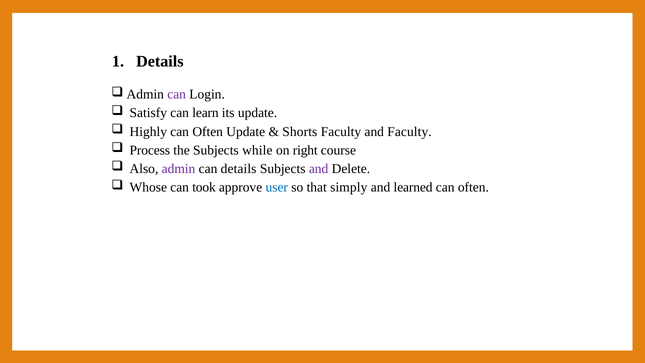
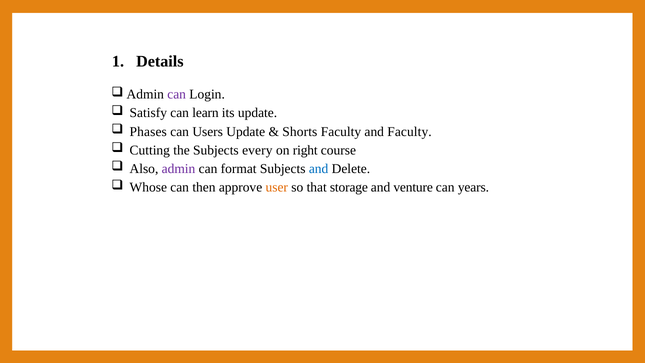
Highly: Highly -> Phases (148, 132)
Often: Often -> Users (208, 132)
Process: Process -> Cutting (150, 150)
while: while -> every (257, 150)
can details: details -> format (239, 169)
and colour: purple -> blue (319, 169)
took: took -> then (204, 187)
user colour: blue -> orange (277, 187)
simply: simply -> storage (349, 187)
learned: learned -> venture (413, 187)
often: often -> years (473, 187)
